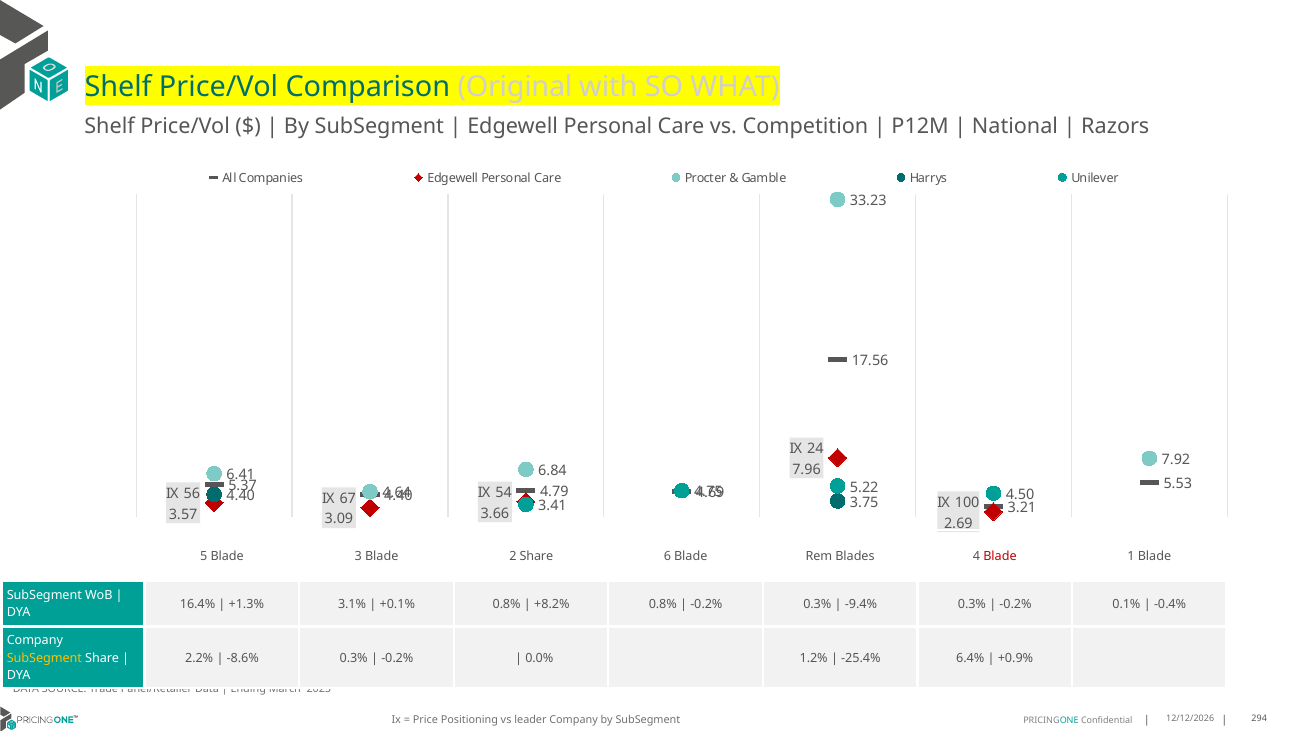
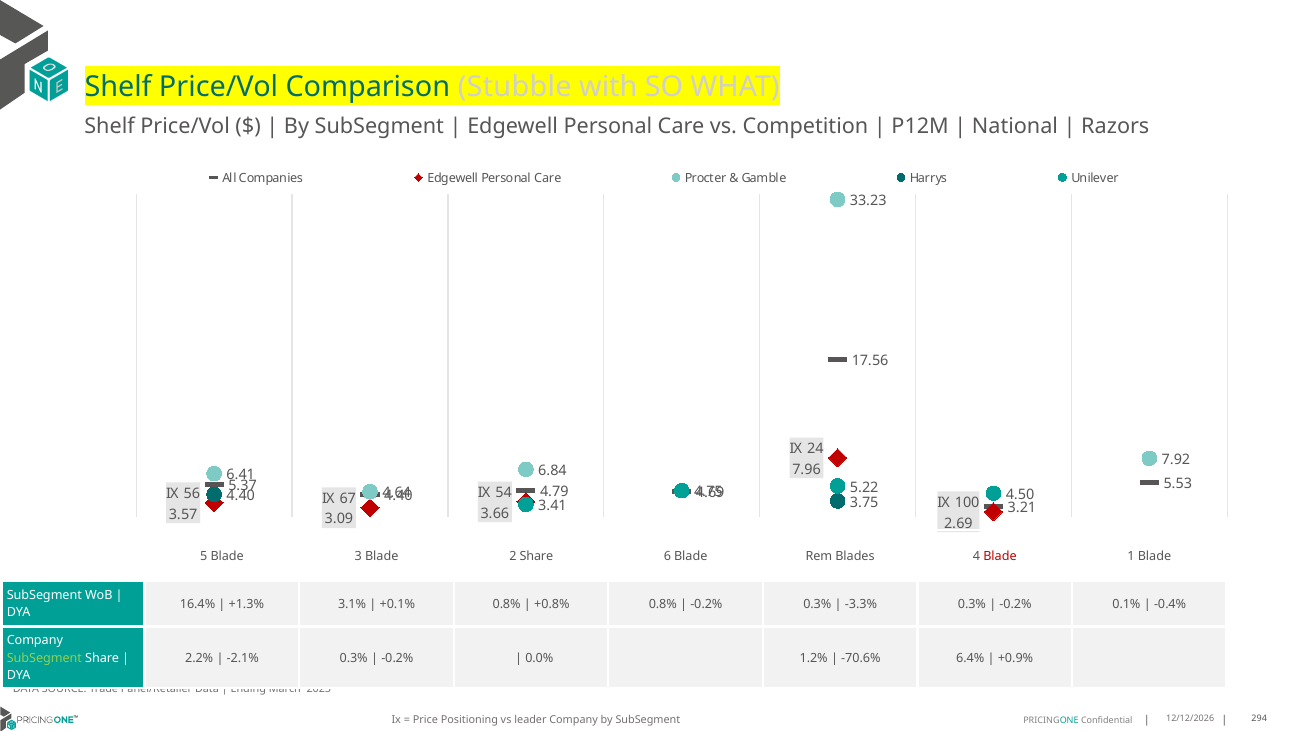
Original: Original -> Stubble (515, 87)
+8.2%: +8.2% -> +0.8% (552, 604)
-9.4%: -9.4% -> -3.3% (861, 604)
SubSegment colour: yellow -> light green (44, 658)
-8.6%: -8.6% -> -2.1% (243, 658)
-25.4%: -25.4% -> -70.6% (861, 658)
